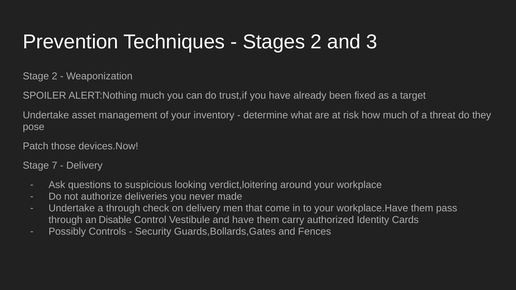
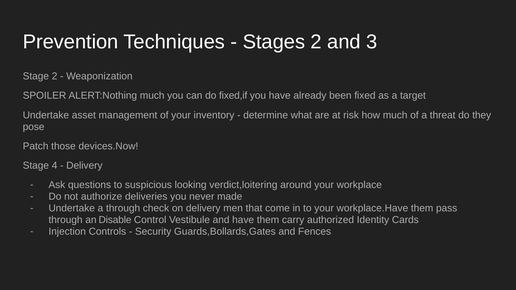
trust,if: trust,if -> fixed,if (233, 96)
7: 7 -> 4 (55, 166)
Possibly: Possibly -> Injection (67, 232)
